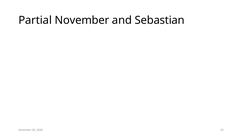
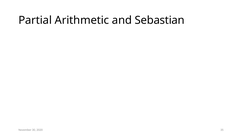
Partial November: November -> Arithmetic (82, 20)
